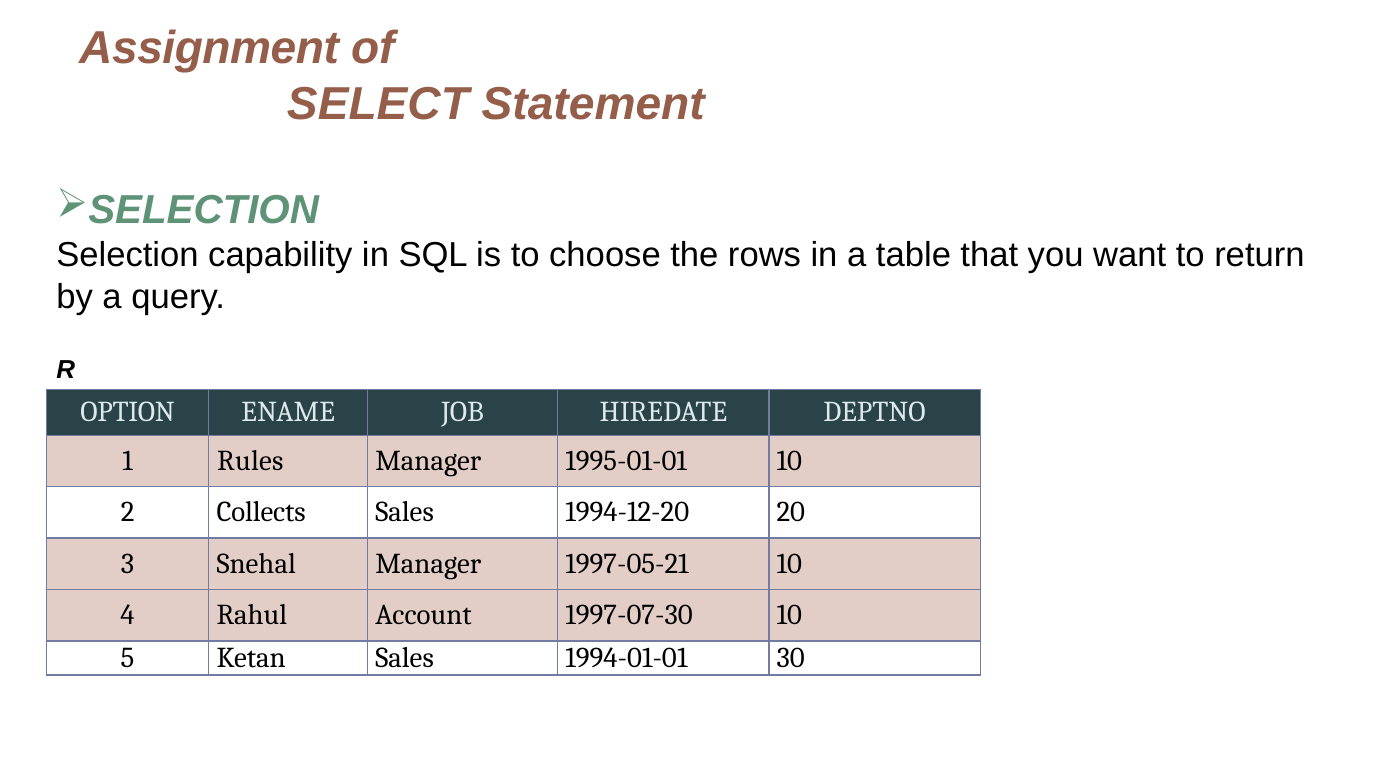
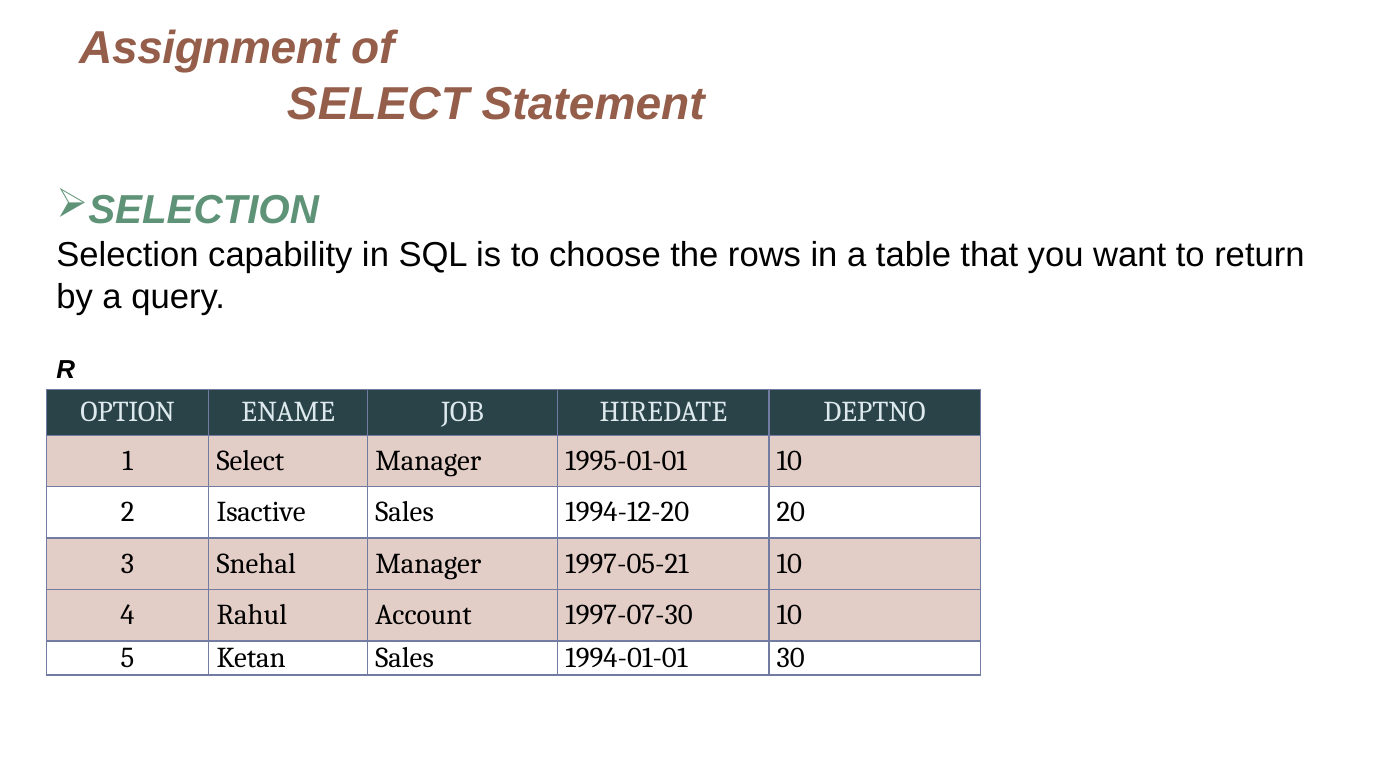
1 Rules: Rules -> Select (250, 460)
Collects: Collects -> Isactive (261, 512)
